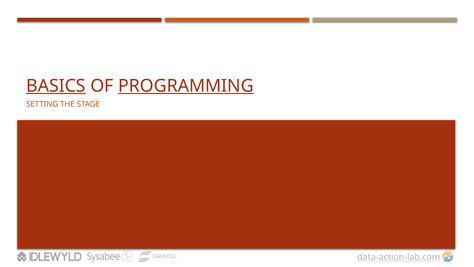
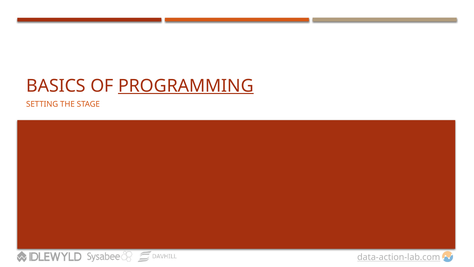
BASICS underline: present -> none (56, 86)
